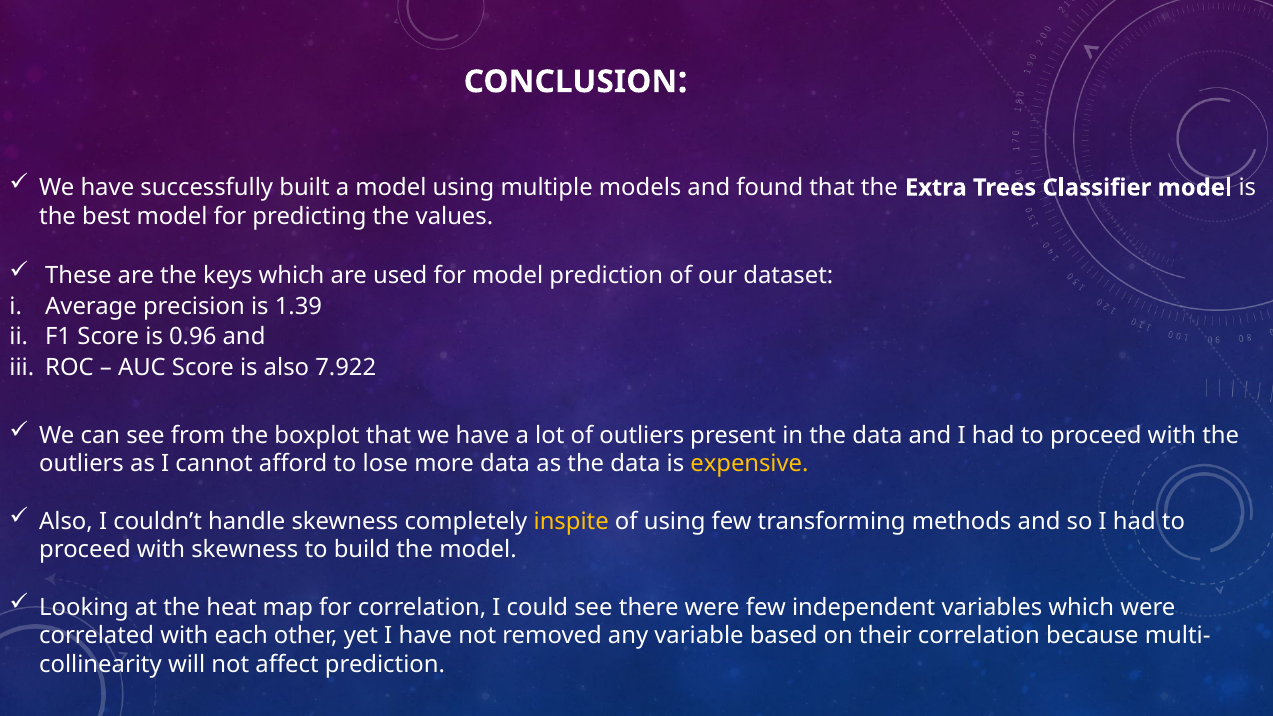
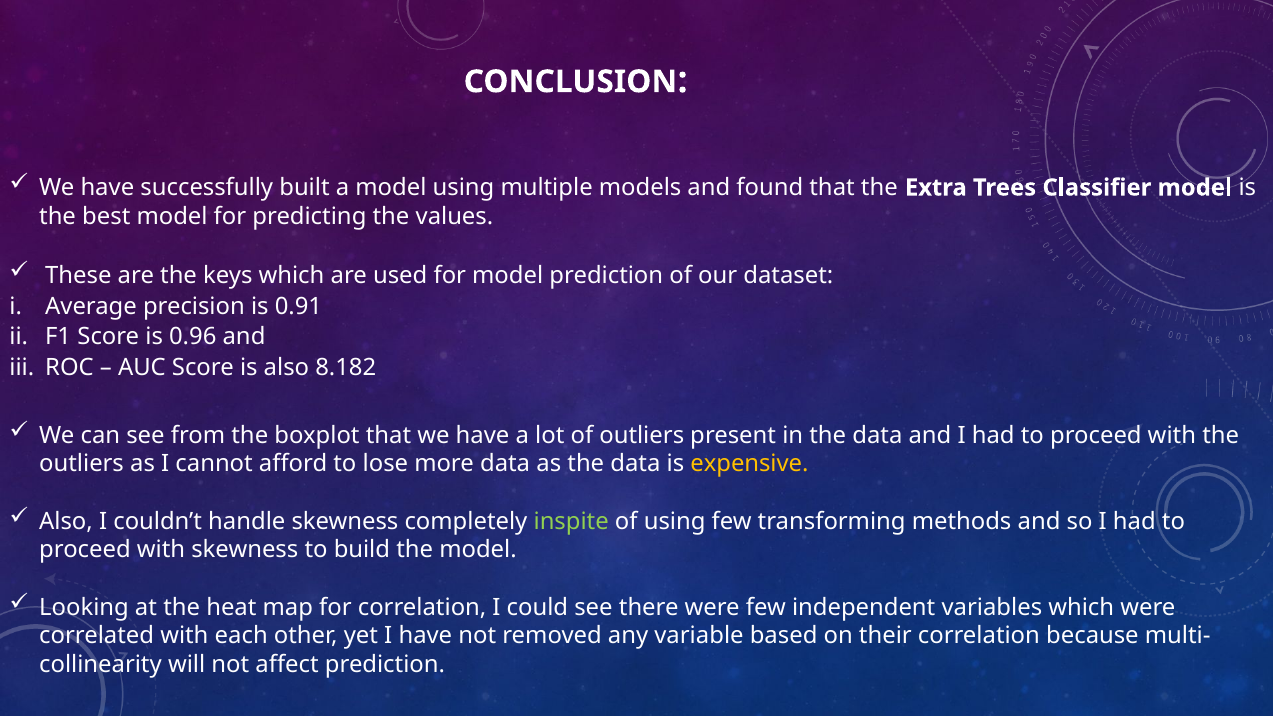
1.39: 1.39 -> 0.91 (298, 306)
7.922: 7.922 -> 8.182 (346, 367)
inspite colour: yellow -> light green (571, 521)
